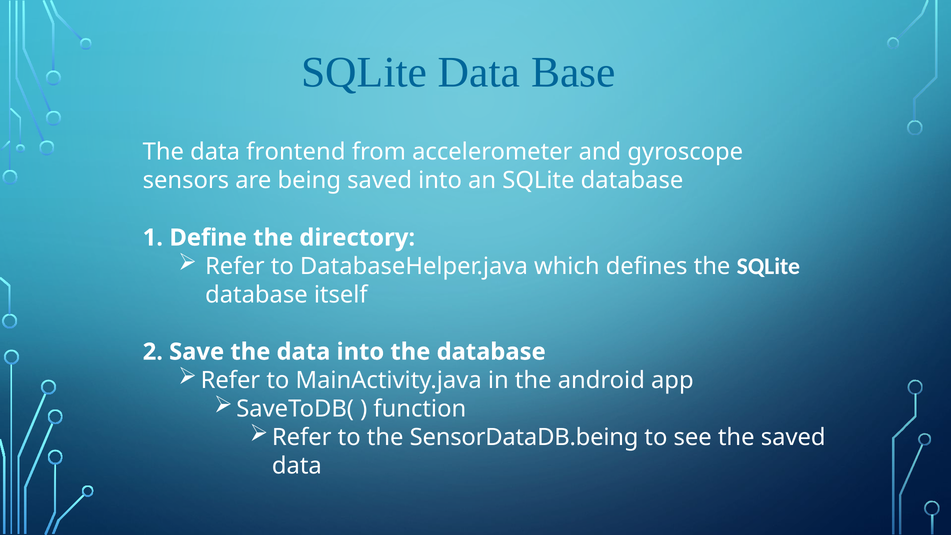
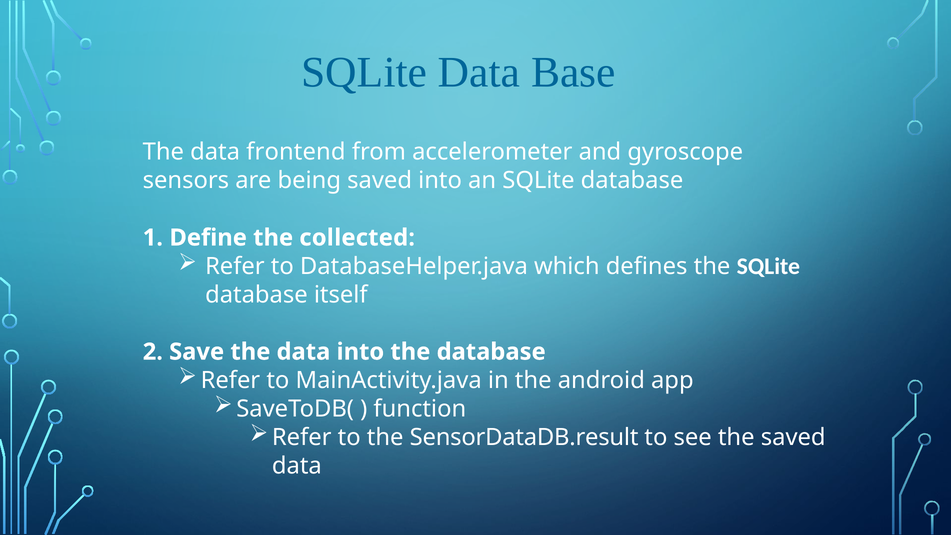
directory: directory -> collected (357, 238)
SensorDataDB.being: SensorDataDB.being -> SensorDataDB.result (524, 437)
